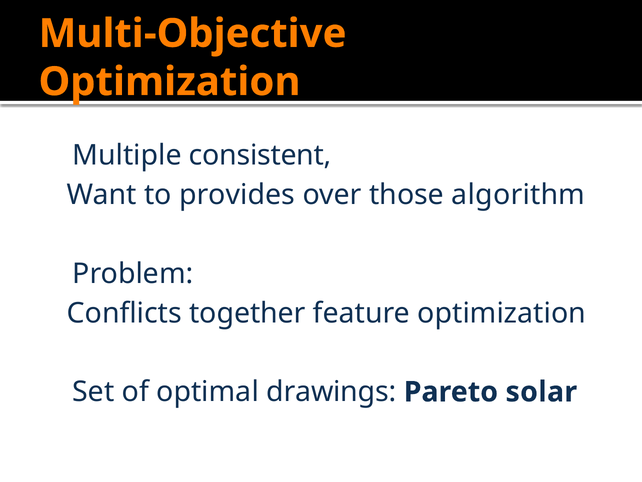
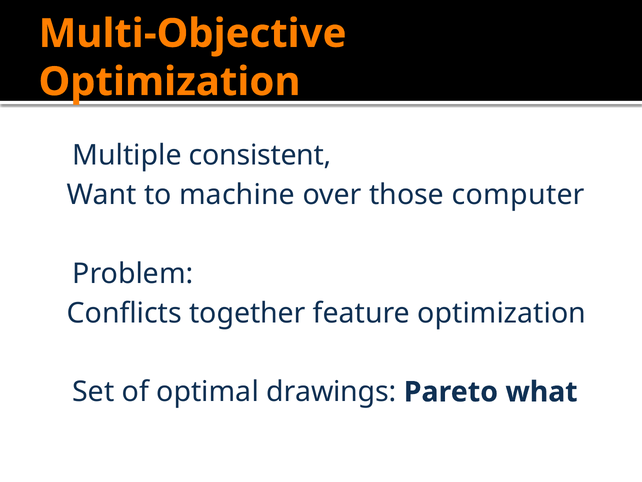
provides: provides -> machine (237, 195)
algorithm: algorithm -> computer (518, 195)
solar: solar -> what (542, 392)
